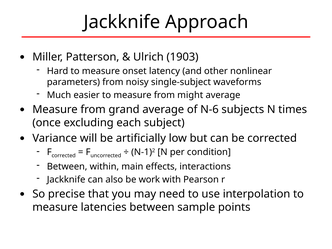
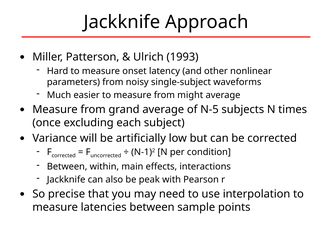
1903: 1903 -> 1993 (183, 57)
N-6: N-6 -> N-5 (210, 109)
work: work -> peak (149, 179)
